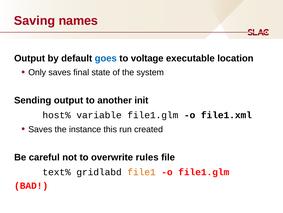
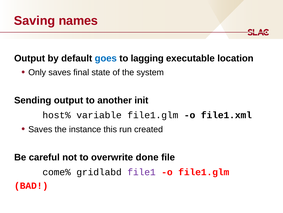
voltage: voltage -> lagging (147, 58)
rules: rules -> done (147, 157)
text%: text% -> come% (57, 172)
file1 colour: orange -> purple (142, 172)
